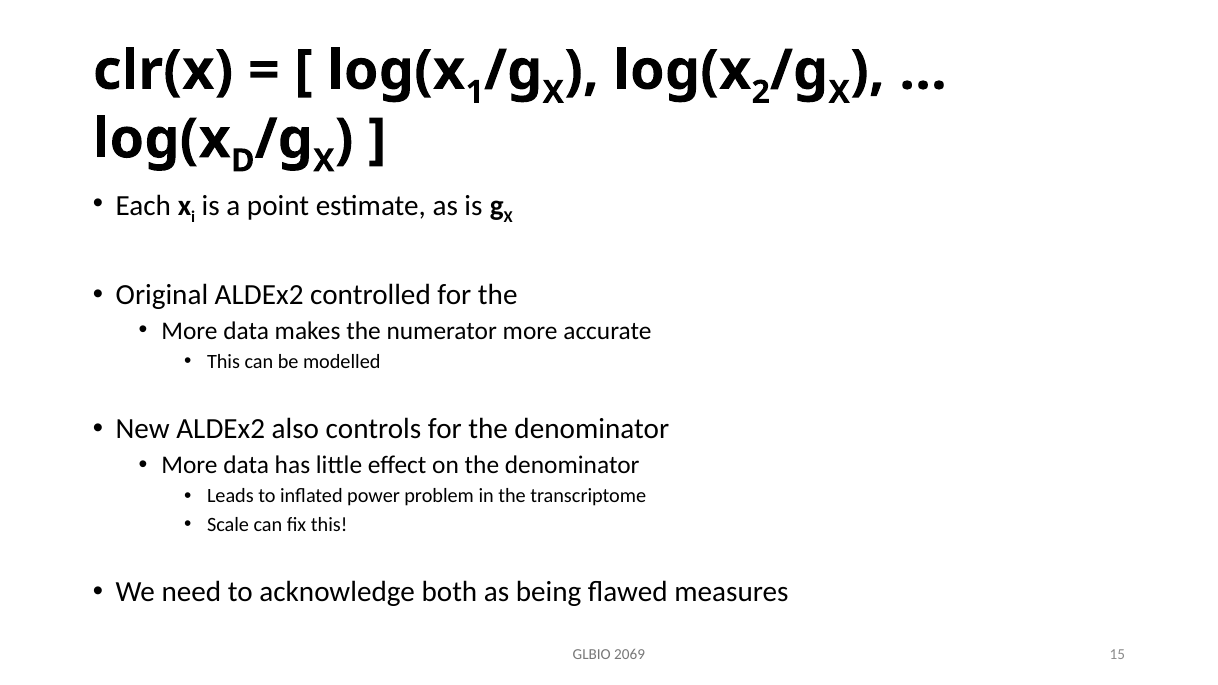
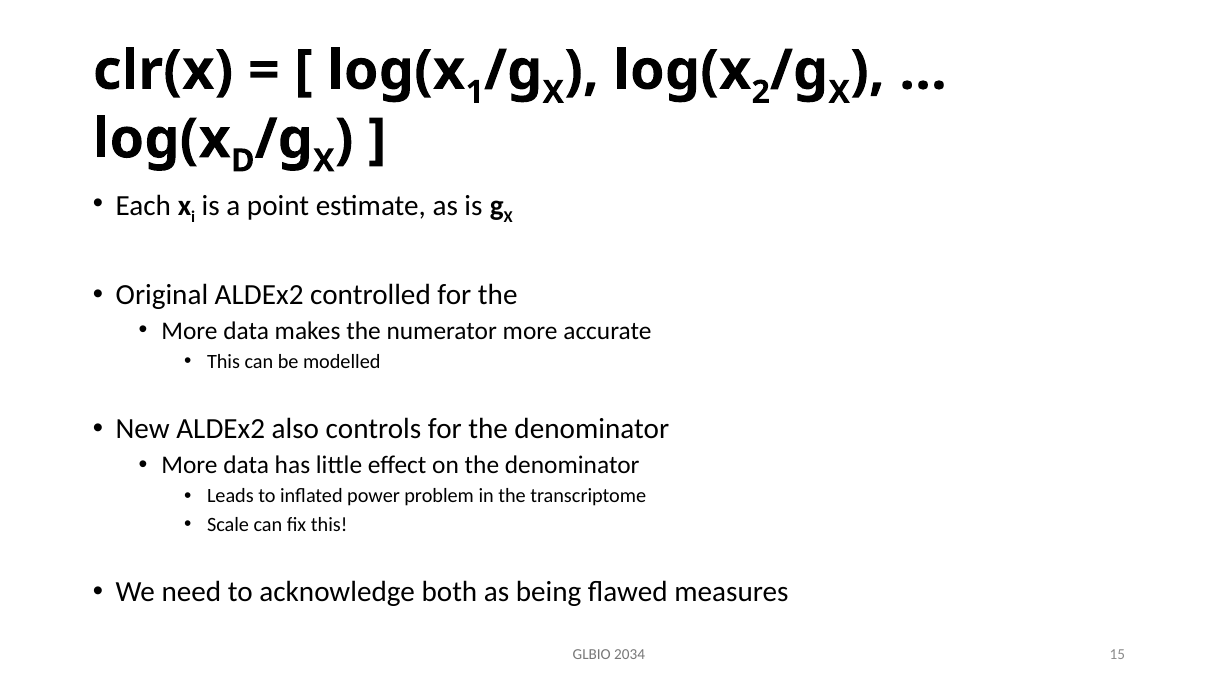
2069: 2069 -> 2034 (630, 654)
